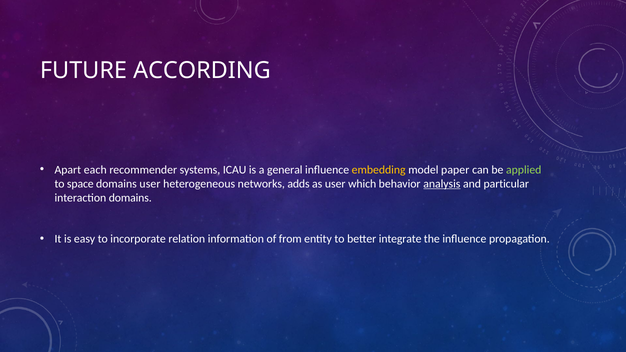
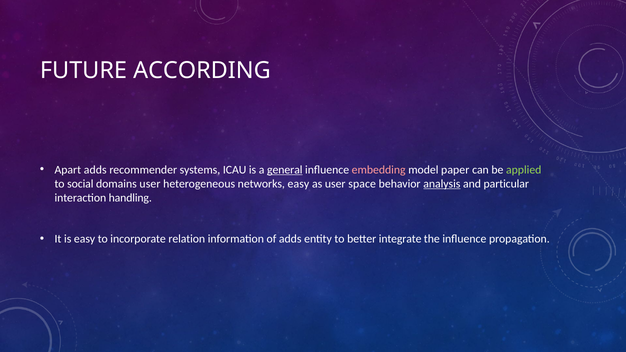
Apart each: each -> adds (95, 170)
general underline: none -> present (285, 170)
embedding colour: yellow -> pink (379, 170)
space: space -> social (80, 184)
networks adds: adds -> easy (298, 184)
which: which -> space (362, 184)
interaction domains: domains -> handling (130, 198)
of from: from -> adds (290, 239)
